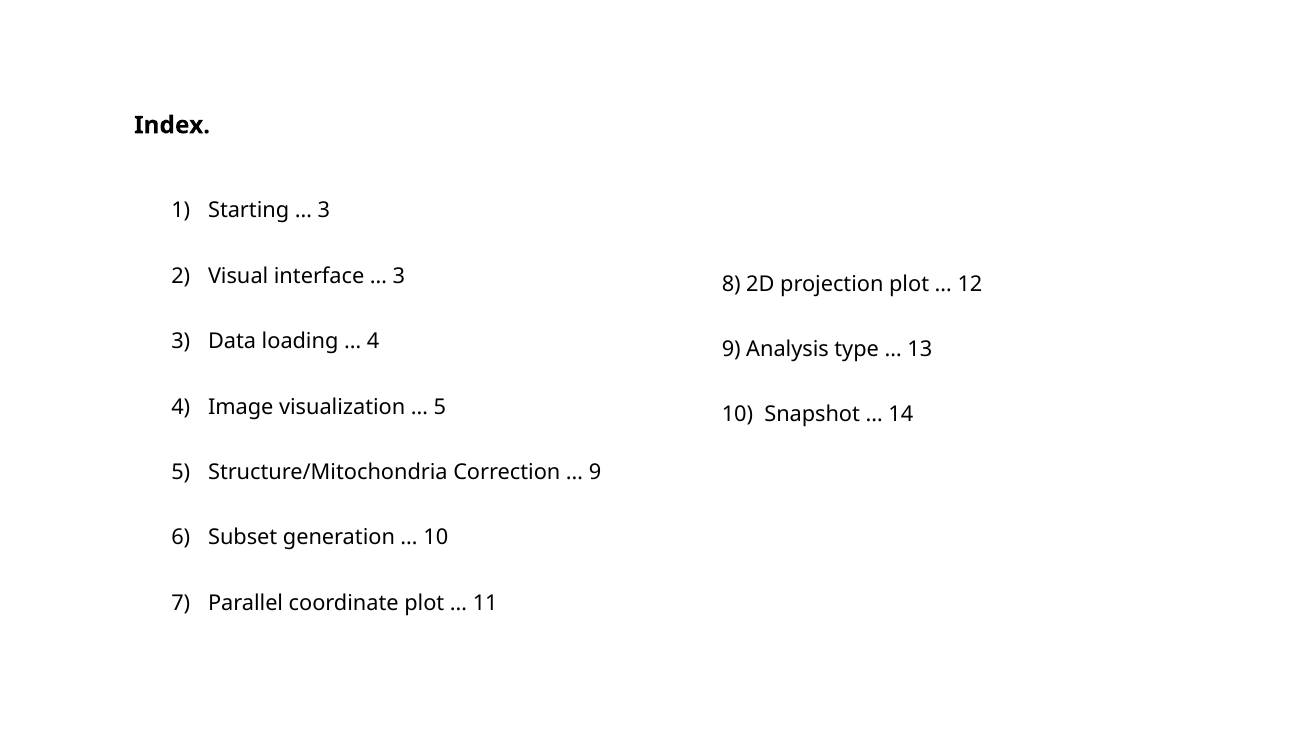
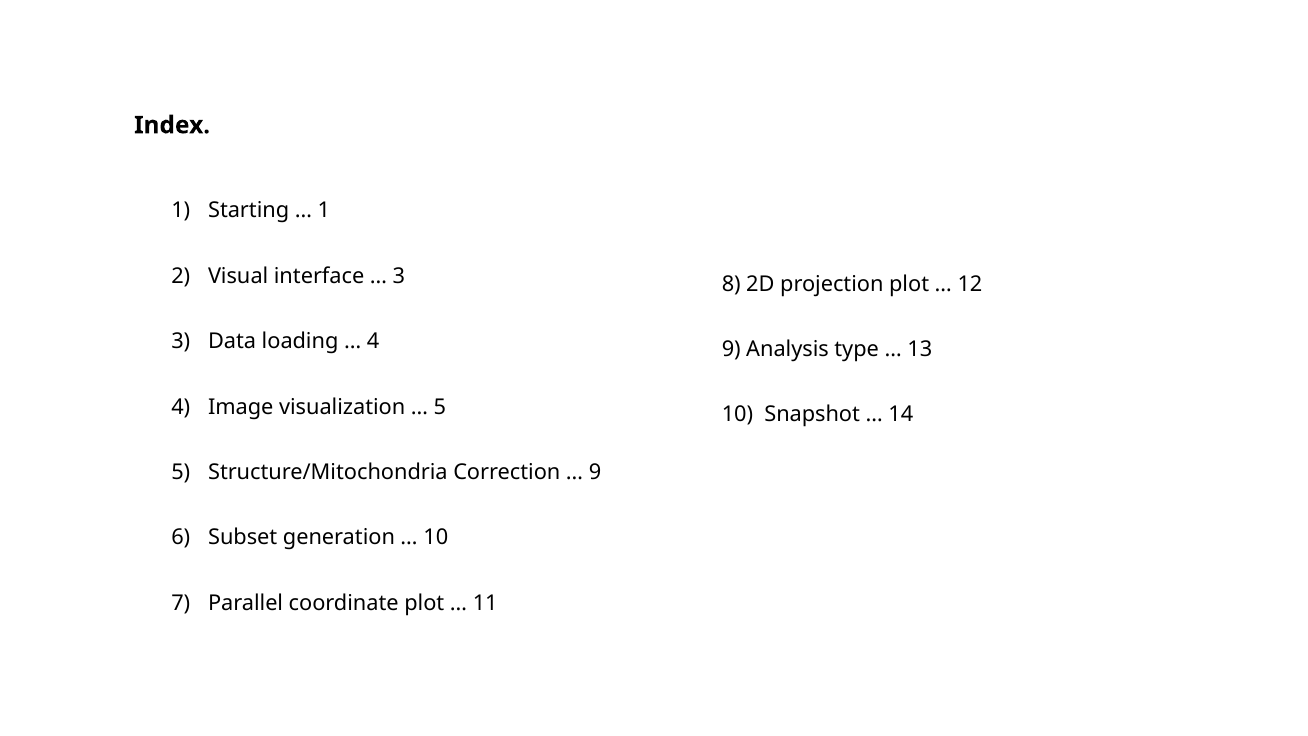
3: 3 -> 1 (324, 211)
